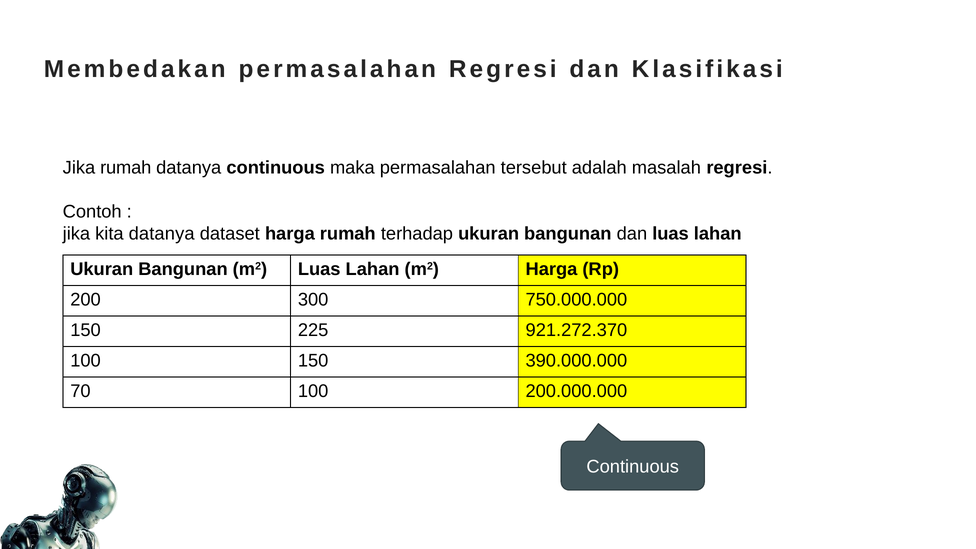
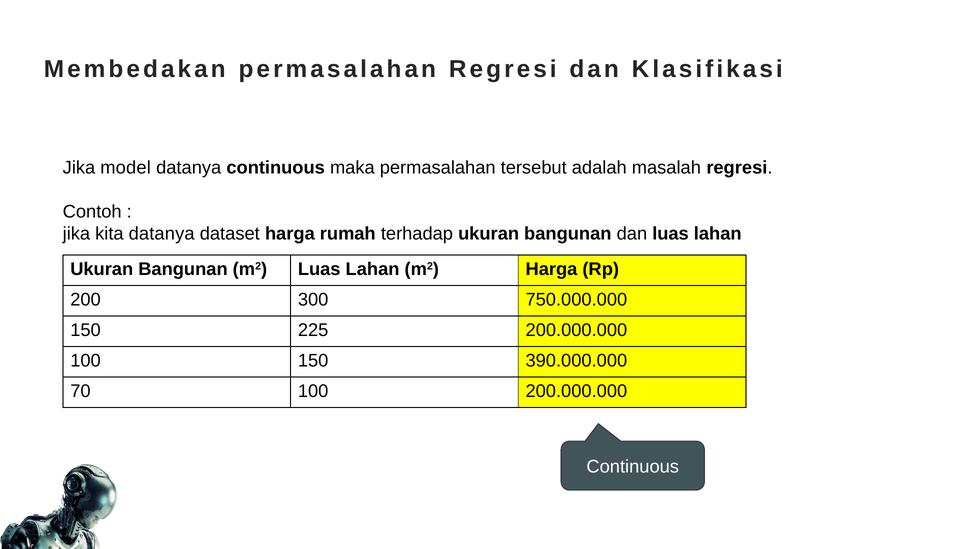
Jika rumah: rumah -> model (126, 168)
225 921.272.370: 921.272.370 -> 200.000.000 (576, 330)
